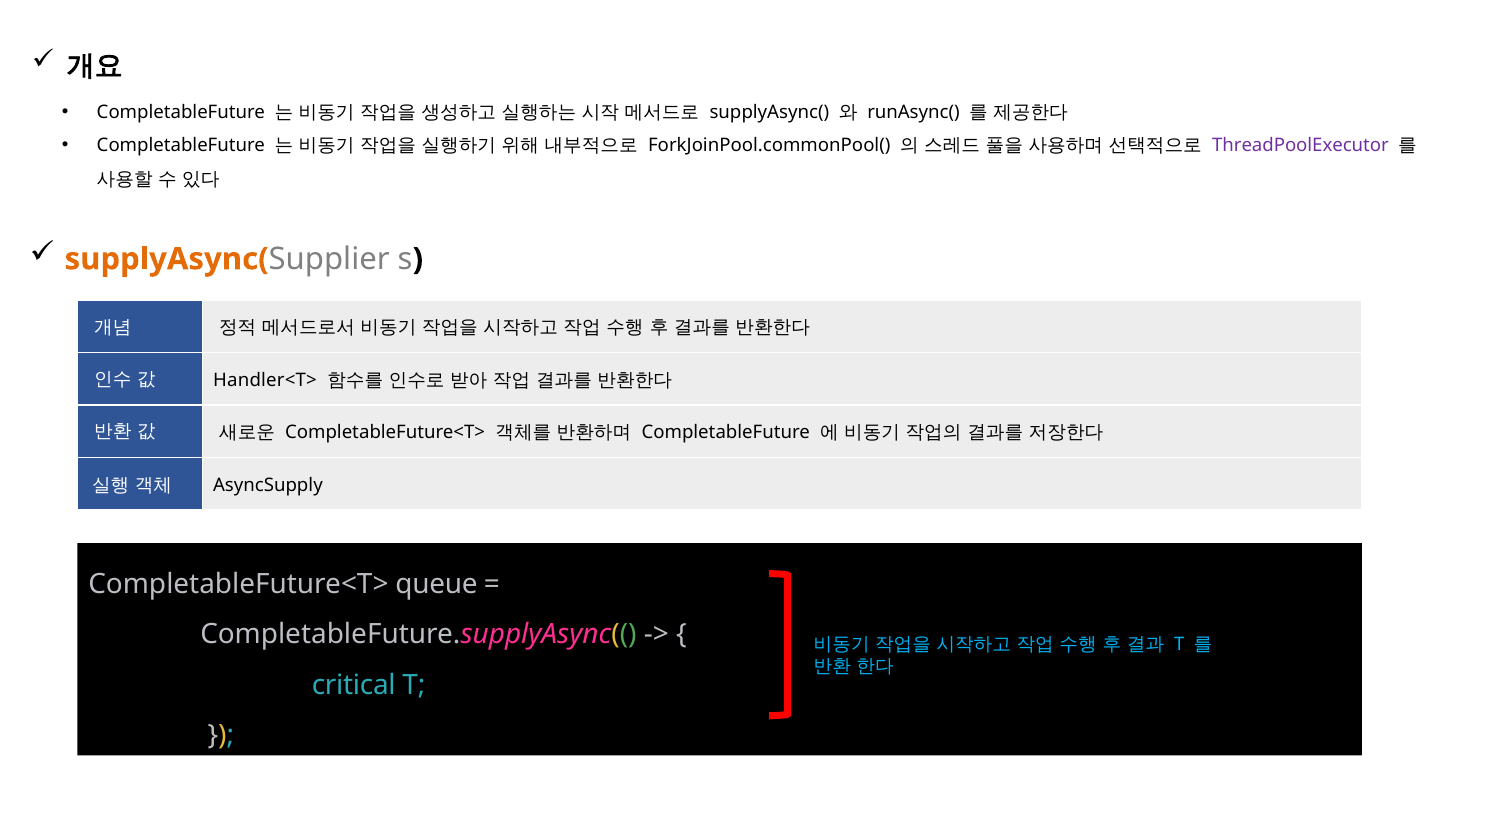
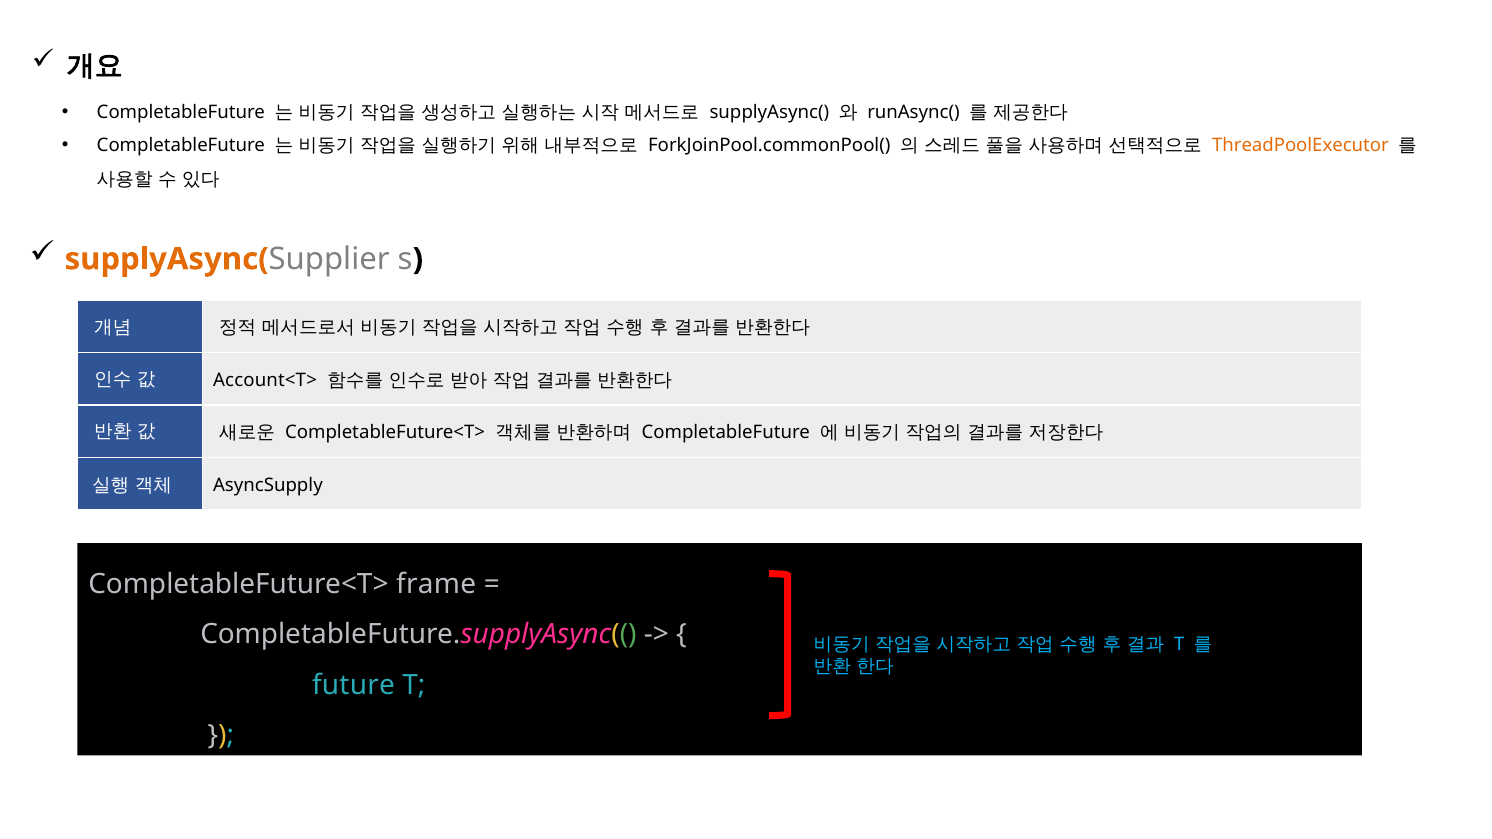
ThreadPoolExecutor colour: purple -> orange (1300, 145)
Handler<T>: Handler<T> -> Account<T> (265, 380)
queue: queue -> frame (436, 584)
critical: critical -> future (353, 685)
